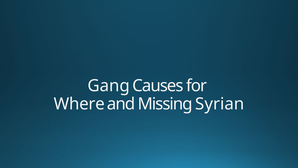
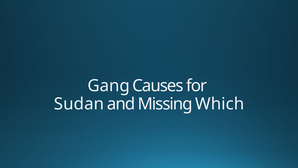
Where: Where -> Sudan (79, 104)
Syrian: Syrian -> Which (220, 104)
